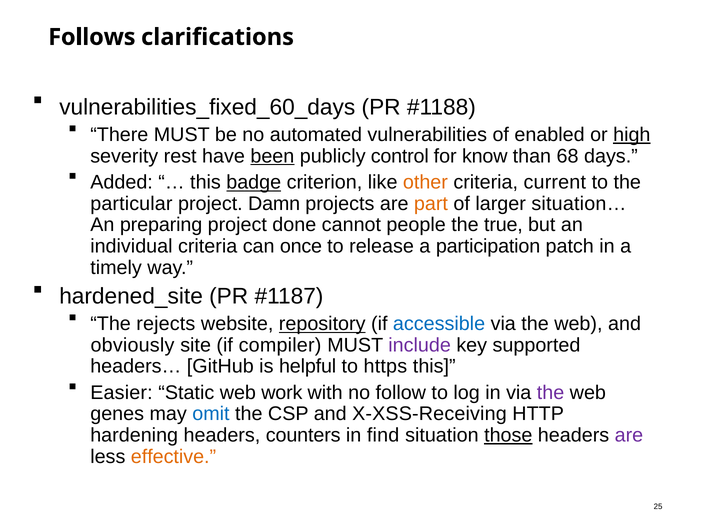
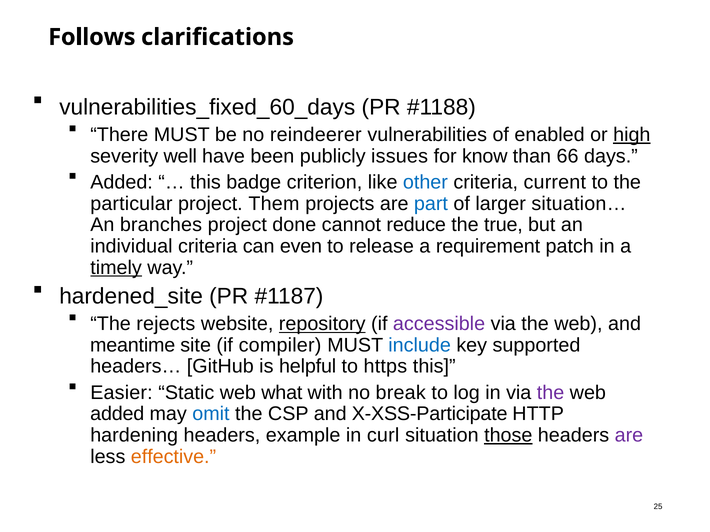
automated: automated -> reindeerer (316, 135)
rest: rest -> well (180, 156)
been underline: present -> none (272, 156)
control: control -> issues (400, 156)
68: 68 -> 66 (568, 156)
badge underline: present -> none (254, 183)
other colour: orange -> blue (425, 183)
Damn: Damn -> Them (274, 204)
part colour: orange -> blue (431, 204)
preparing: preparing -> branches (161, 225)
people: people -> reduce (416, 225)
once: once -> even (301, 246)
participation: participation -> requirement (488, 246)
timely underline: none -> present (116, 268)
accessible colour: blue -> purple (439, 324)
obviously: obviously -> meantime (133, 345)
include colour: purple -> blue (420, 345)
work: work -> what (282, 393)
follow: follow -> break (401, 393)
genes: genes -> added (117, 414)
X-XSS-Receiving: X-XSS-Receiving -> X-XSS-Participate (430, 414)
counters: counters -> example (303, 436)
find: find -> curl (383, 436)
